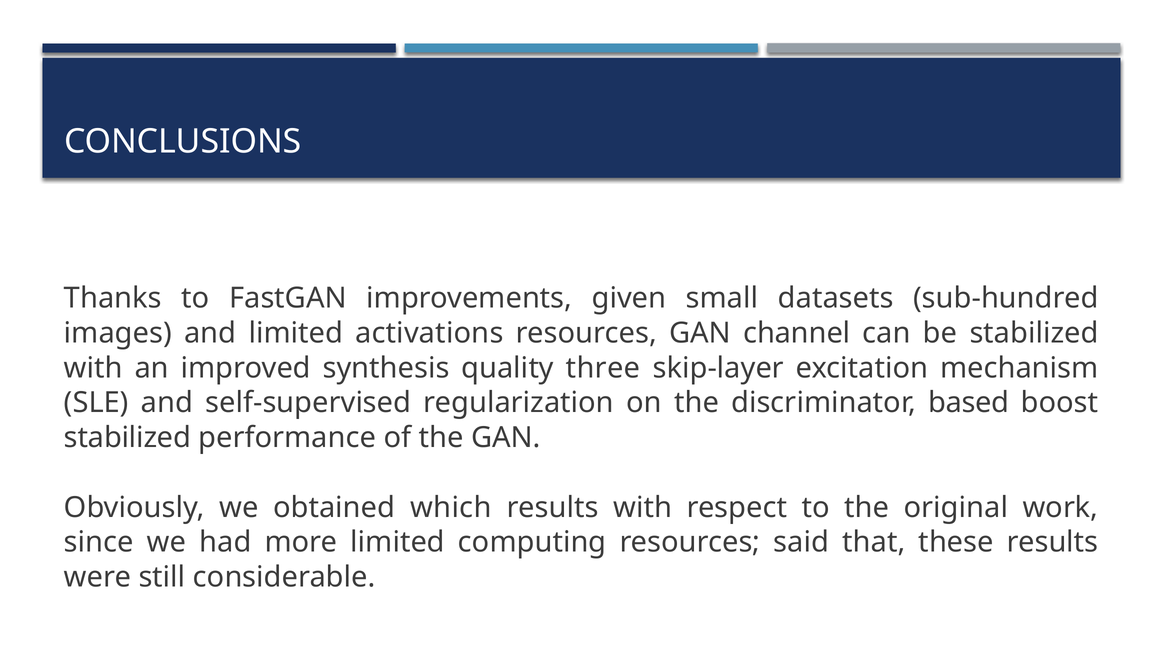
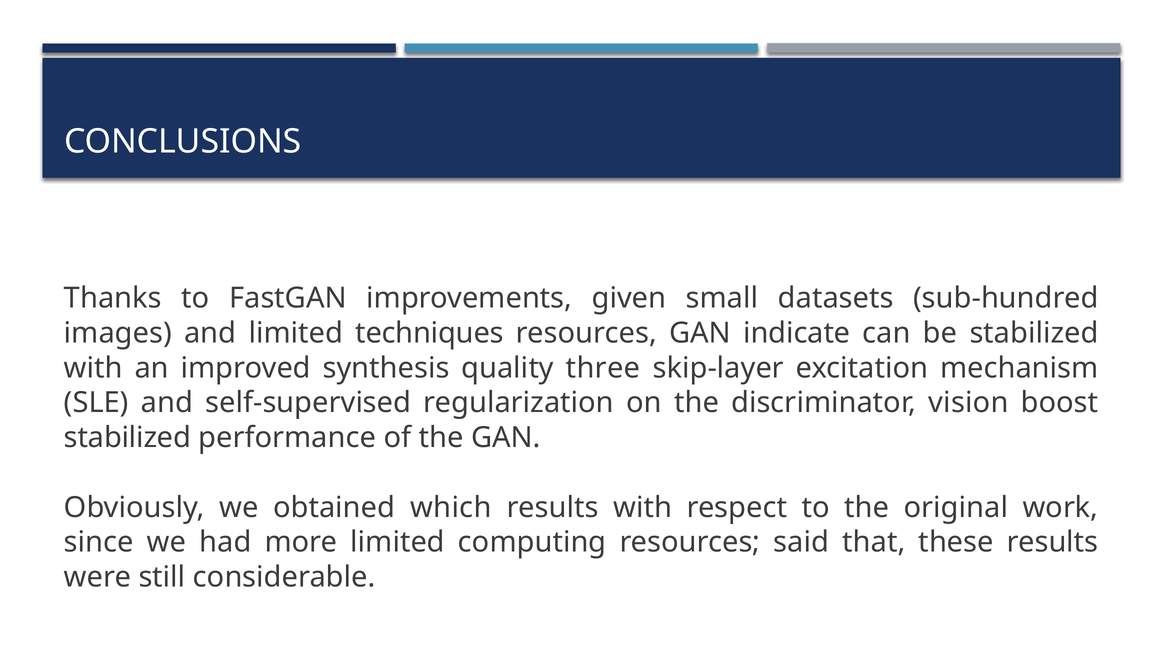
activations: activations -> techniques (430, 333)
channel: channel -> indicate (797, 333)
based: based -> vision (969, 403)
